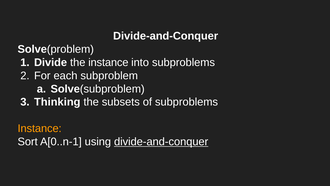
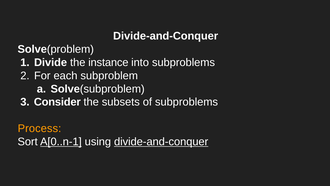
Thinking: Thinking -> Consider (57, 102)
Instance: Instance -> Process (39, 128)
A[0..n-1 underline: none -> present (61, 141)
